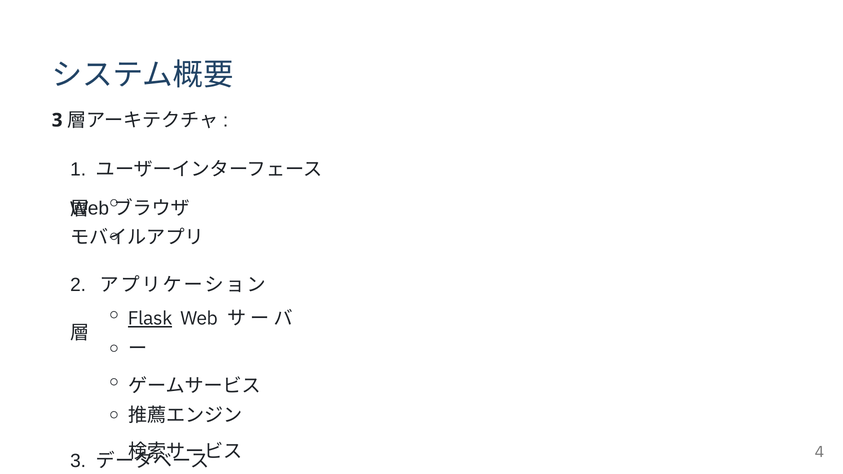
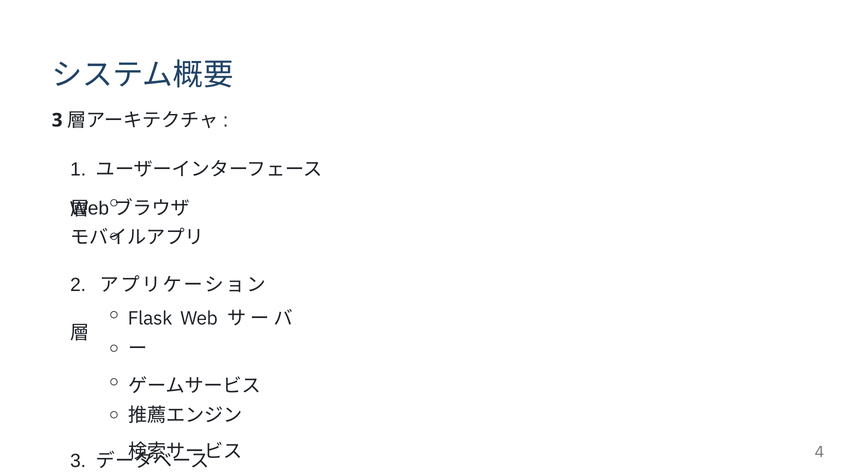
Flask underline: present -> none (150, 319)
